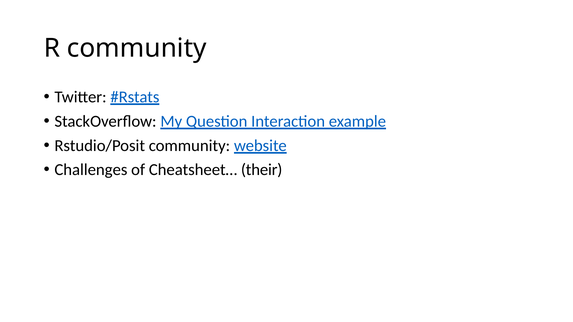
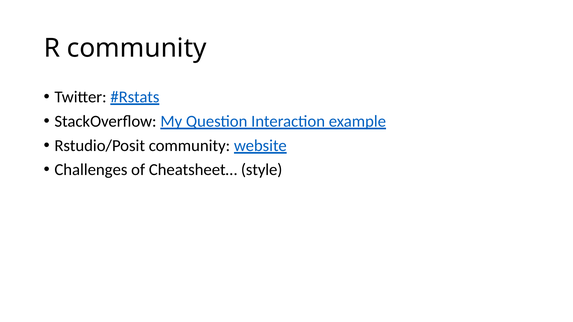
their: their -> style (262, 170)
